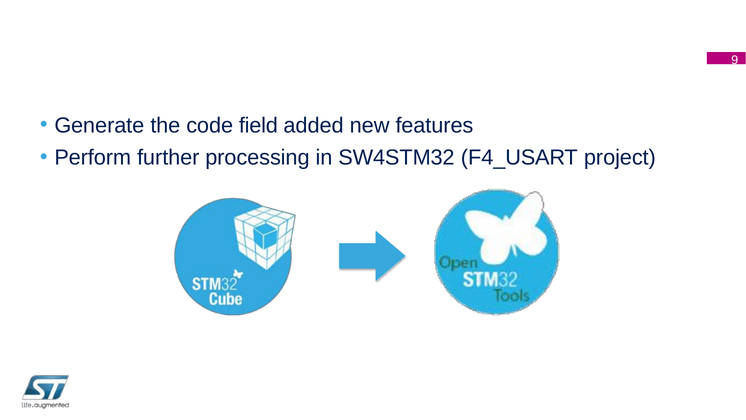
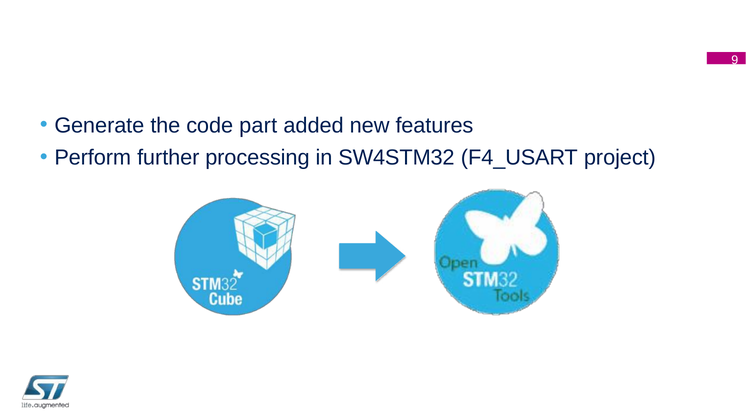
field: field -> part (258, 125)
